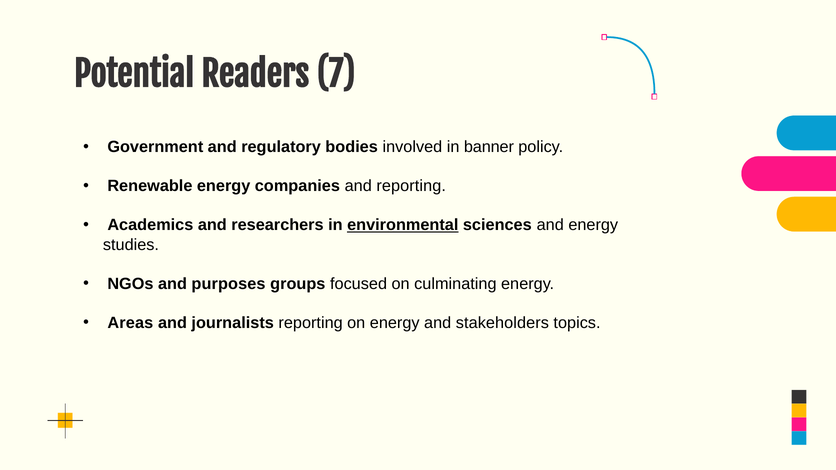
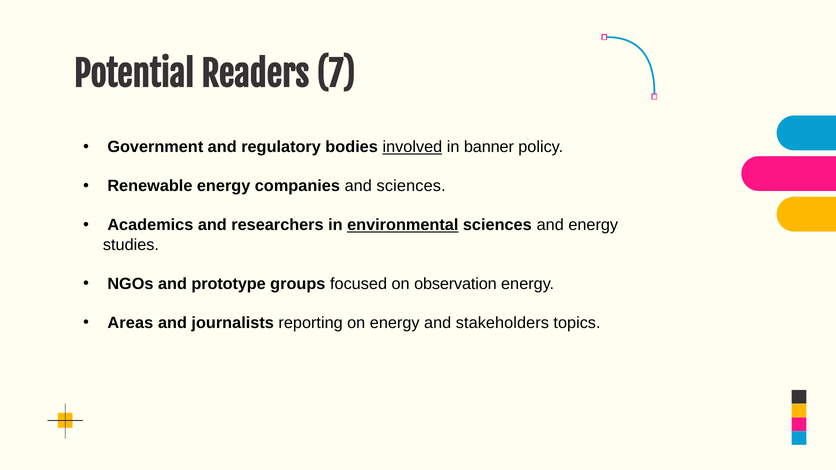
involved underline: none -> present (412, 147)
and reporting: reporting -> sciences (411, 186)
purposes: purposes -> prototype (229, 284)
culminating: culminating -> observation (455, 284)
